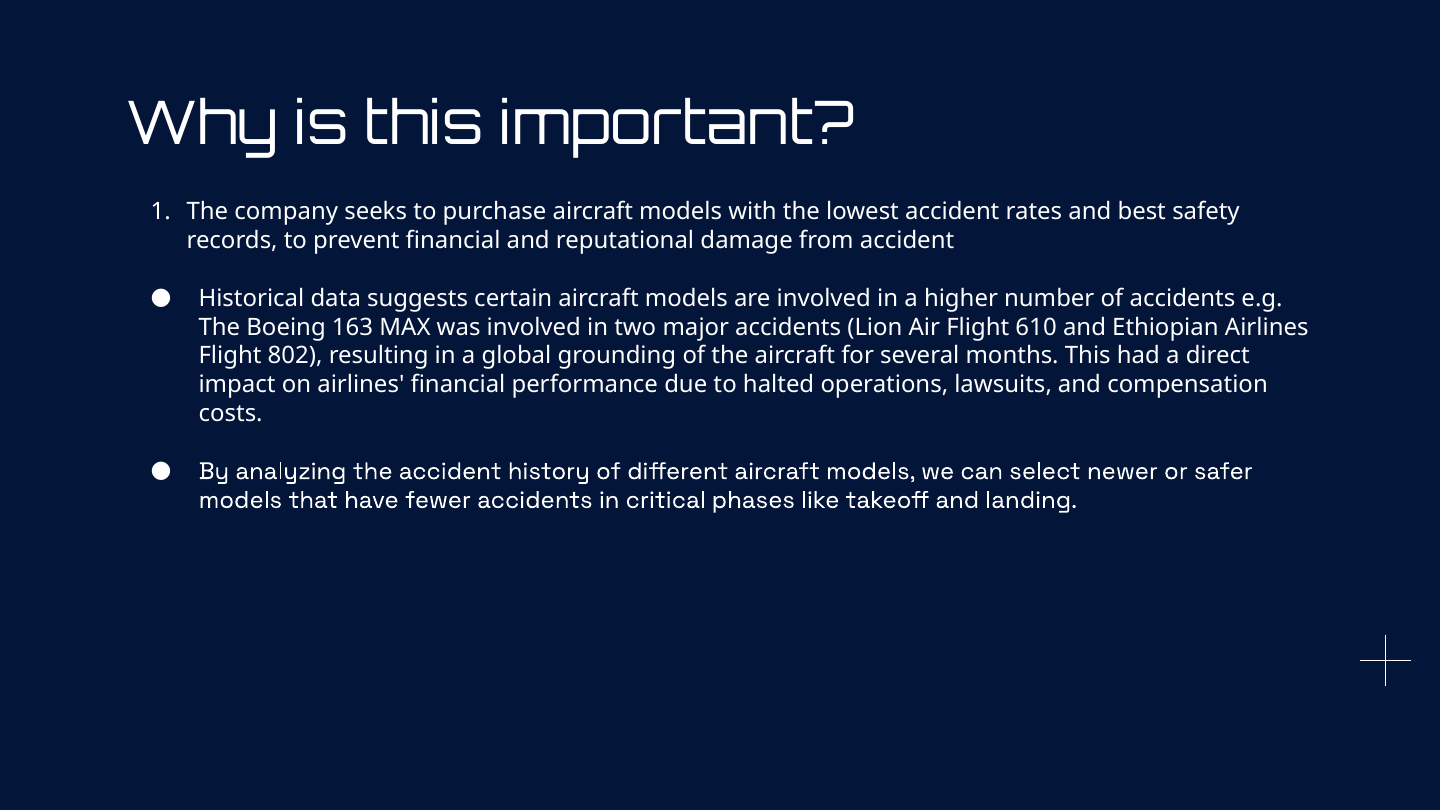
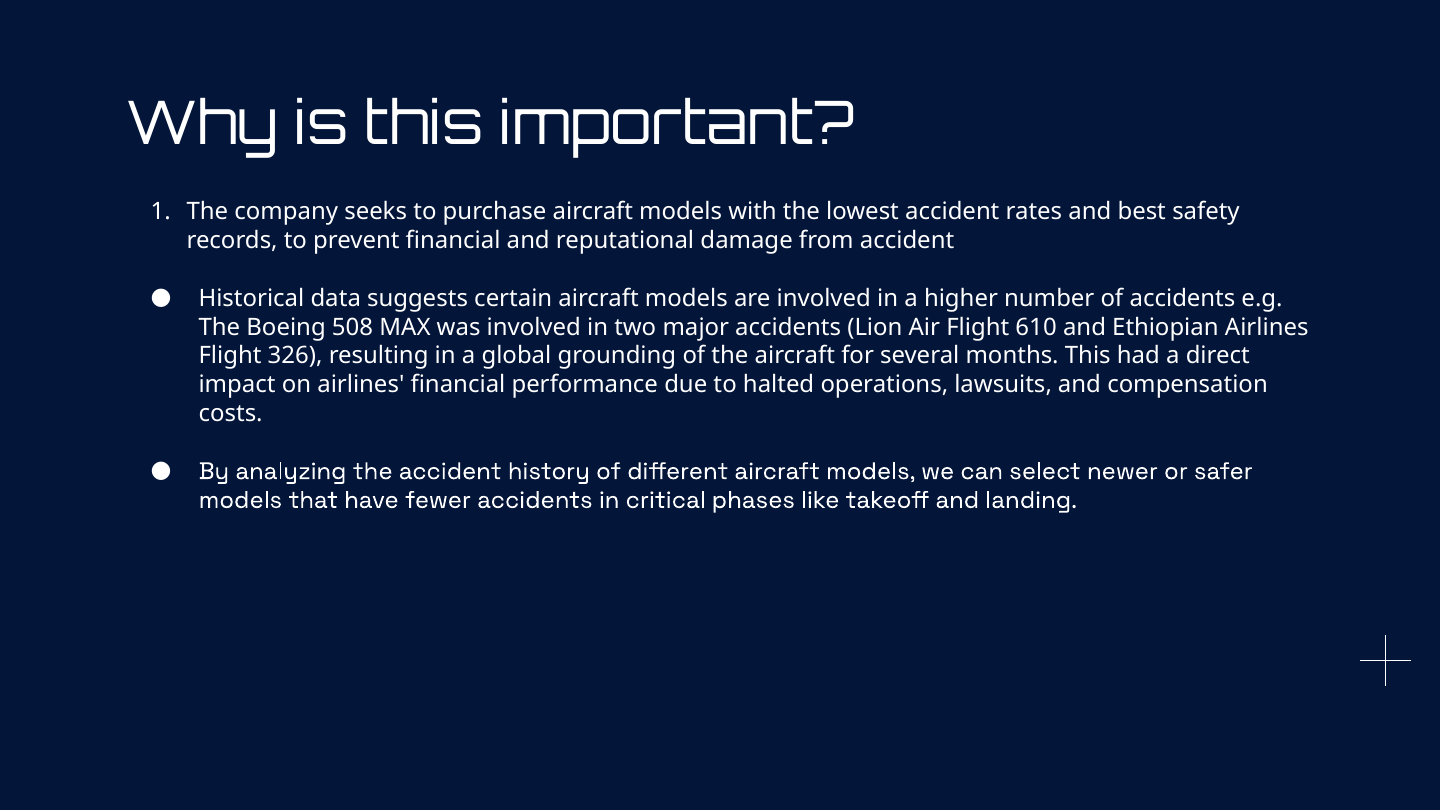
163: 163 -> 508 (353, 327)
802: 802 -> 326 (295, 356)
